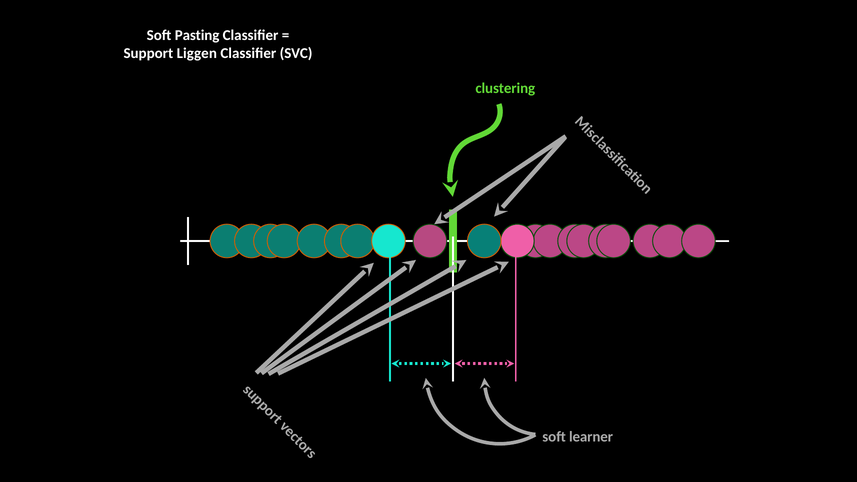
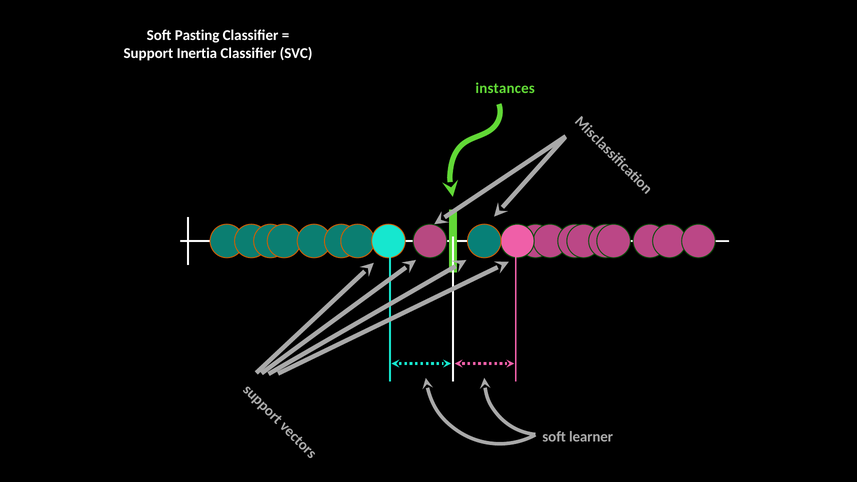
Liggen: Liggen -> Inertia (197, 53)
clustering: clustering -> instances (505, 88)
